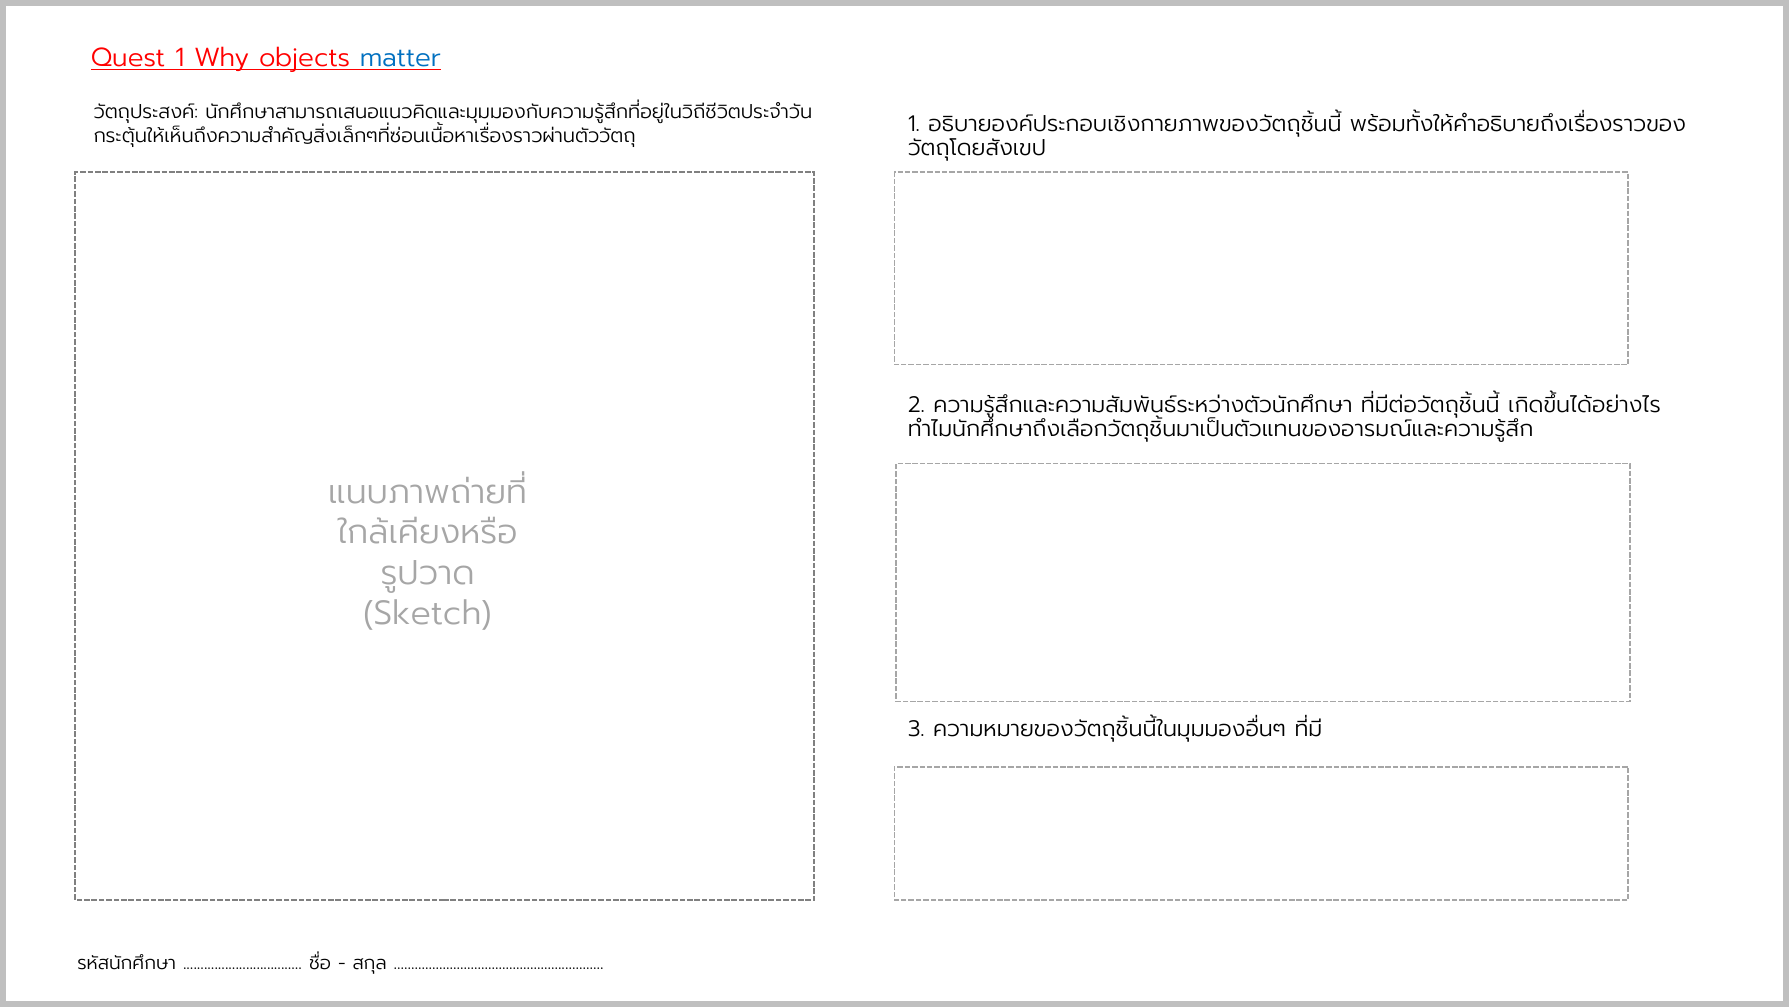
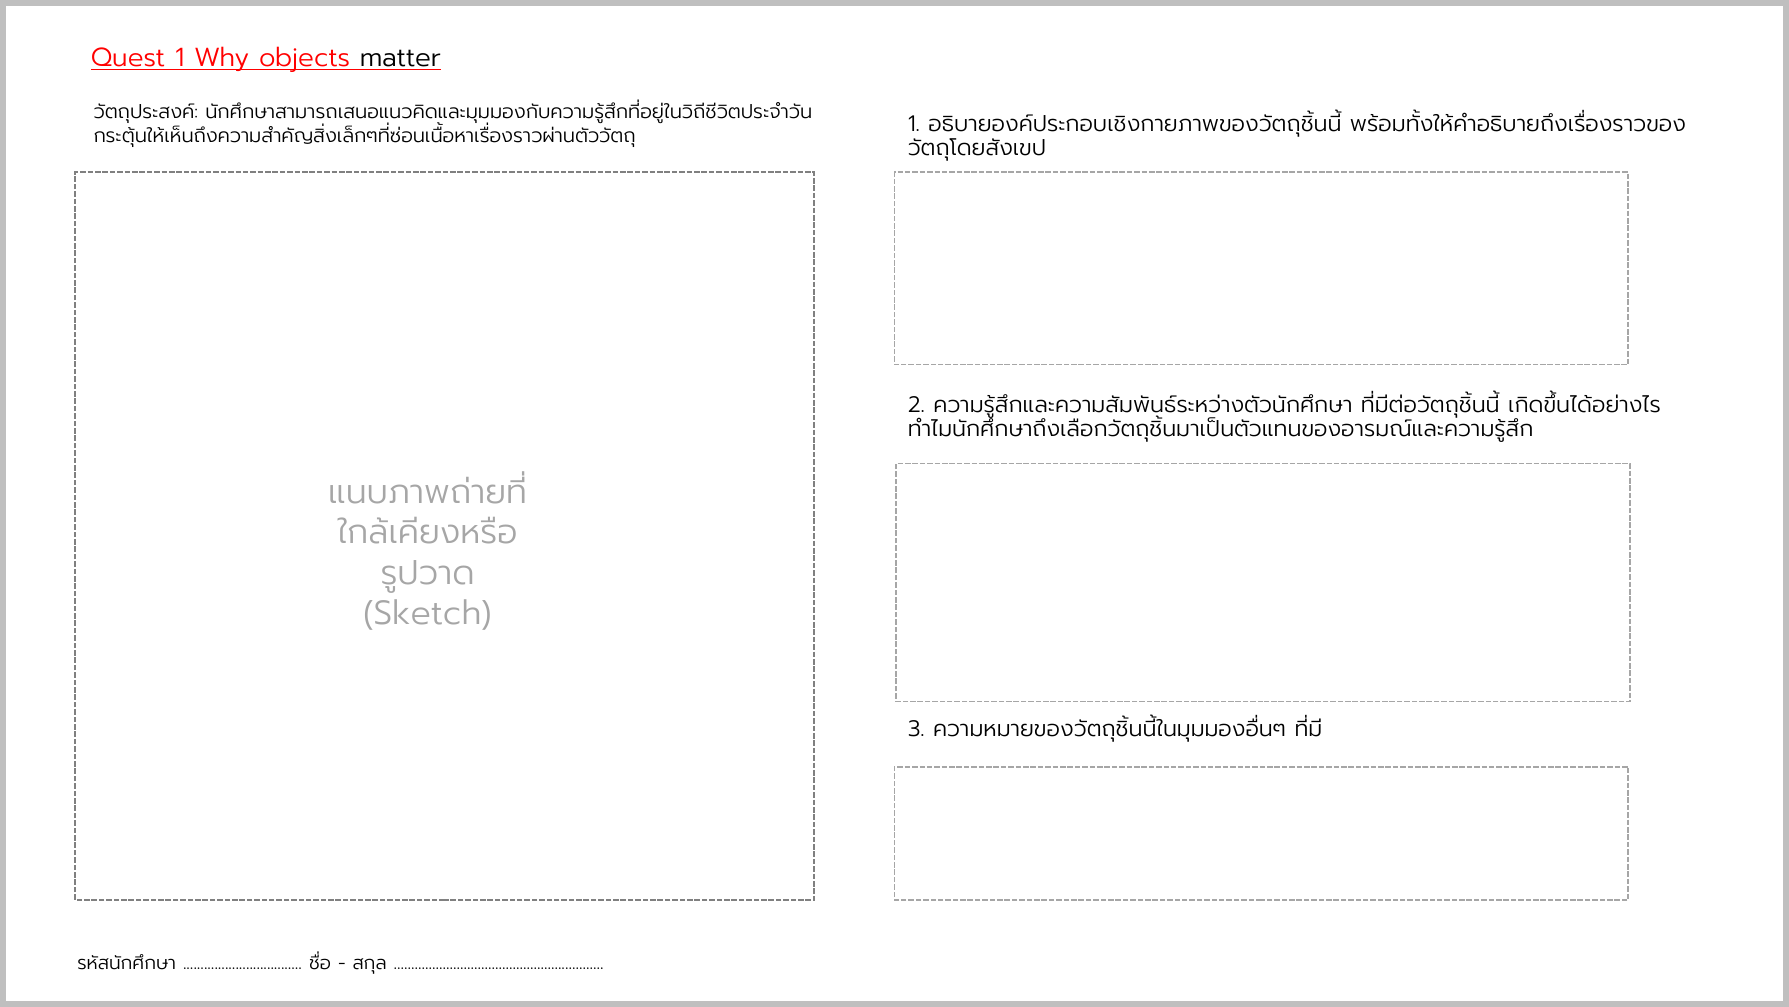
matter colour: blue -> black (400, 58)
